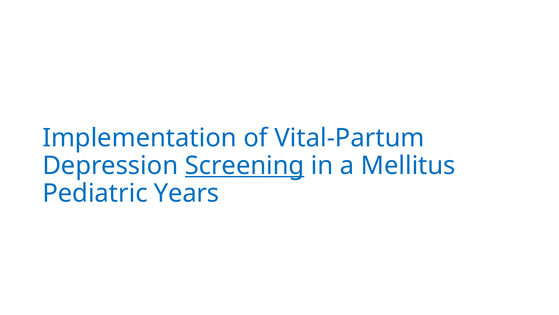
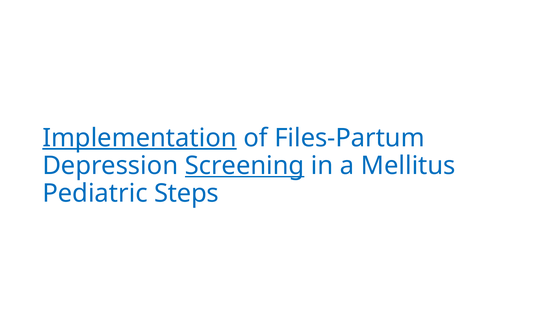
Implementation underline: none -> present (140, 138)
Vital-Partum: Vital-Partum -> Files-Partum (350, 138)
Years: Years -> Steps (187, 193)
